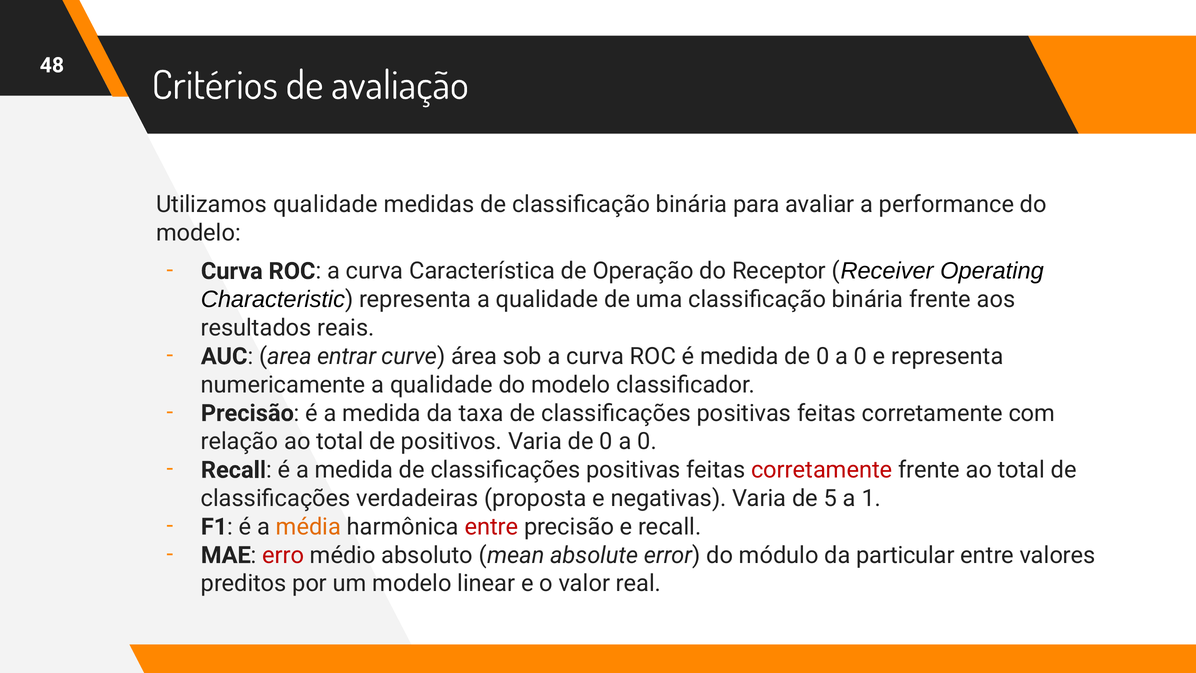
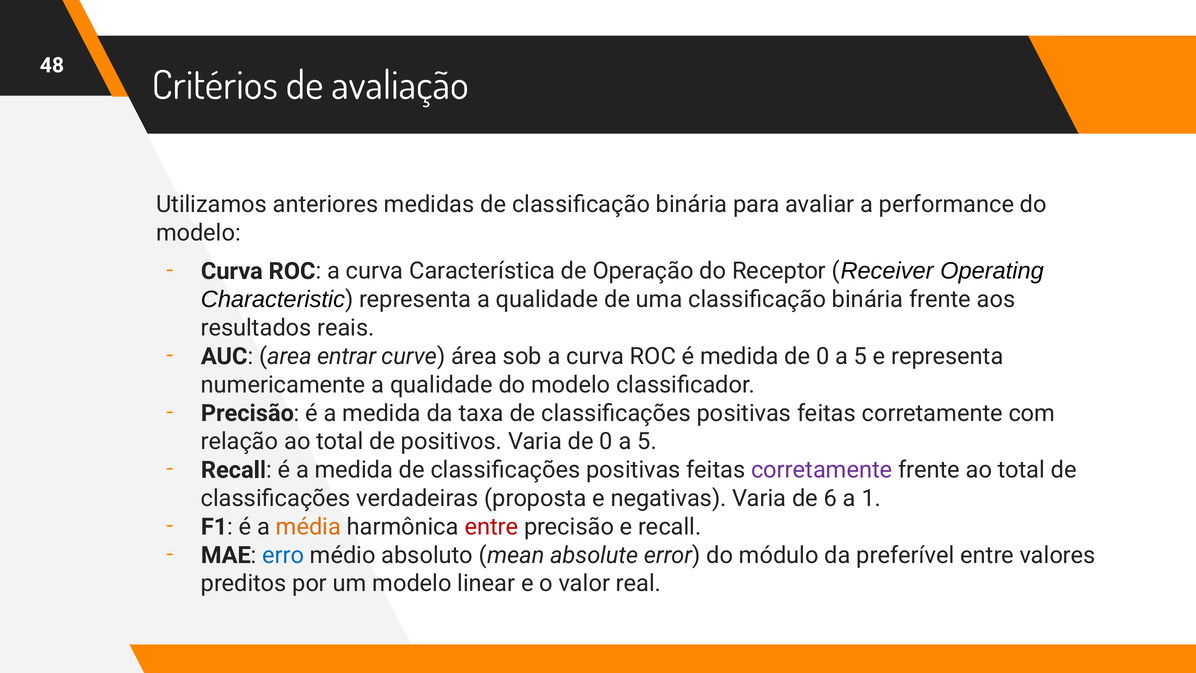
Utilizamos qualidade: qualidade -> anteriores (326, 204)
0: 0 -> 5 (860, 356)
0: 0 -> 5 (647, 441)
corretamente colour: red -> purple (822, 470)
5: 5 -> 6 (830, 498)
erro colour: red -> blue (283, 555)
particular: particular -> preferível (905, 555)
